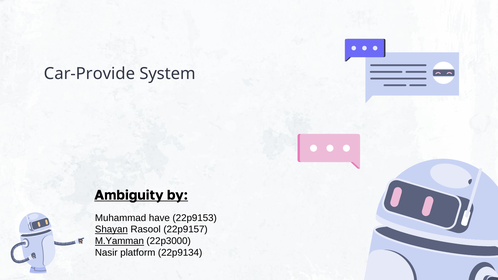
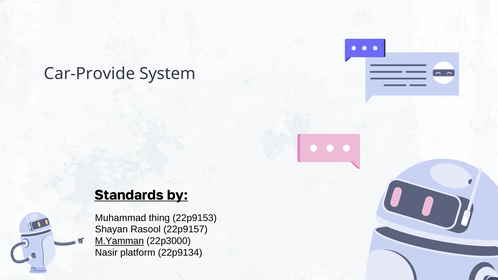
Ambiguity: Ambiguity -> Standards (129, 195)
have: have -> thing (159, 218)
Shayan underline: present -> none (111, 230)
